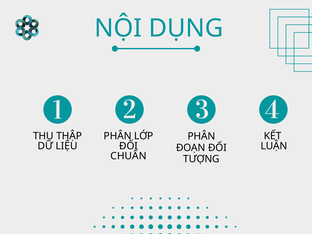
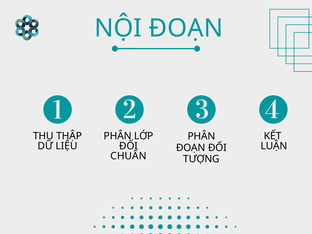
NỘI DỤNG: DỤNG -> ĐOẠN (186, 28)
